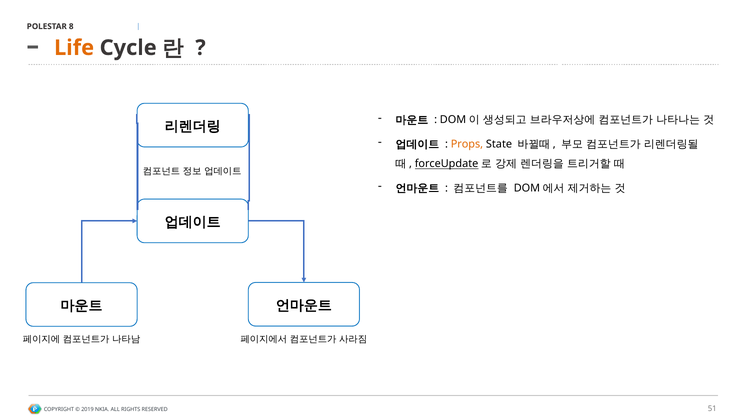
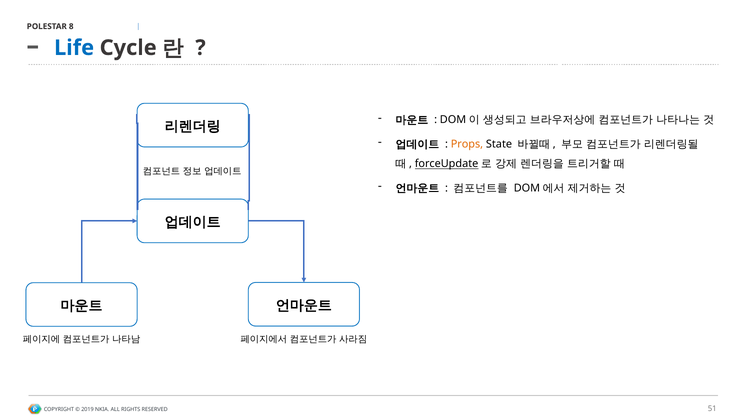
Life colour: orange -> blue (74, 48)
